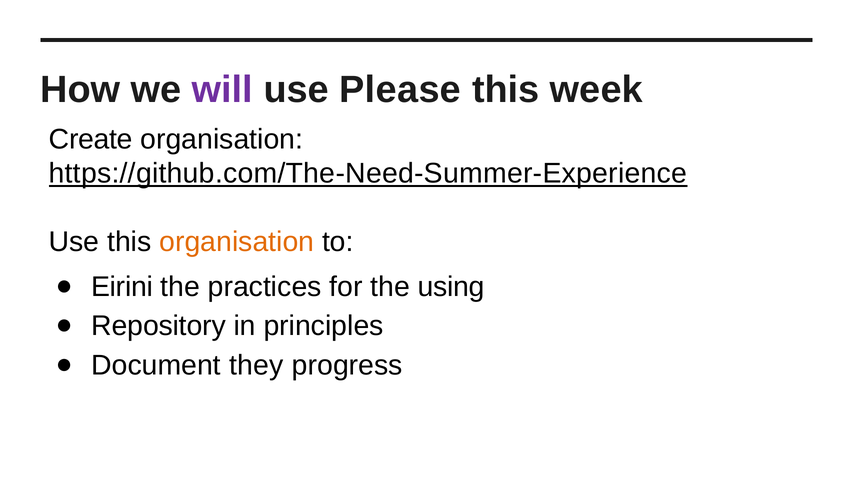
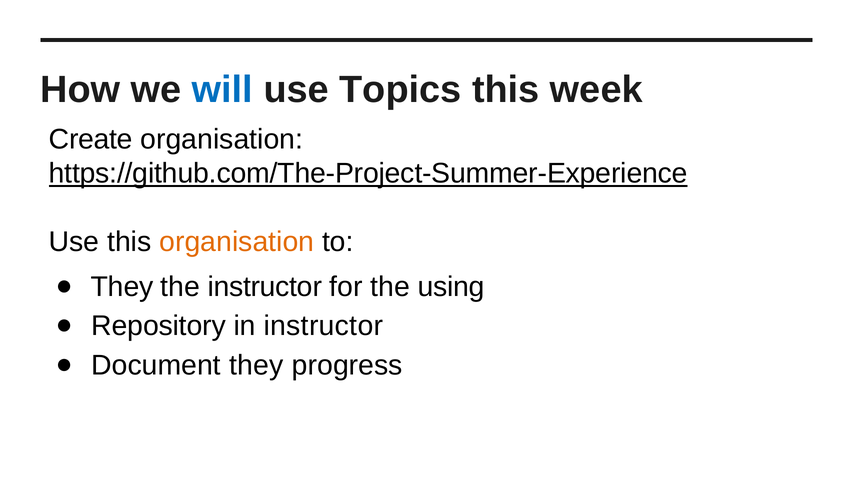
will colour: purple -> blue (222, 90)
Please: Please -> Topics (400, 90)
https://github.com/The-Need-Summer-Experience: https://github.com/The-Need-Summer-Experience -> https://github.com/The-Project-Summer-Experience (368, 173)
Eirini: Eirini -> They (122, 287)
the practices: practices -> instructor (265, 287)
in principles: principles -> instructor (323, 326)
